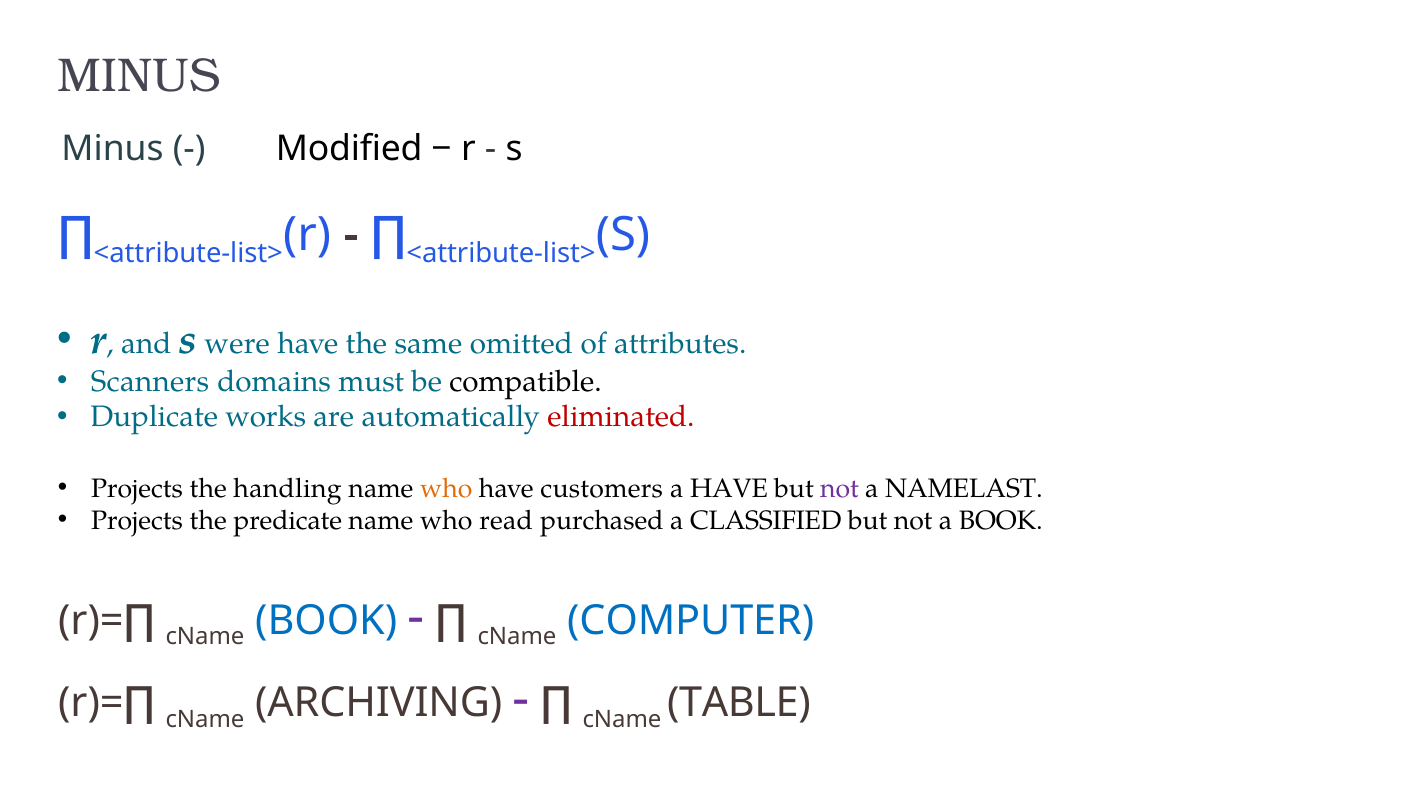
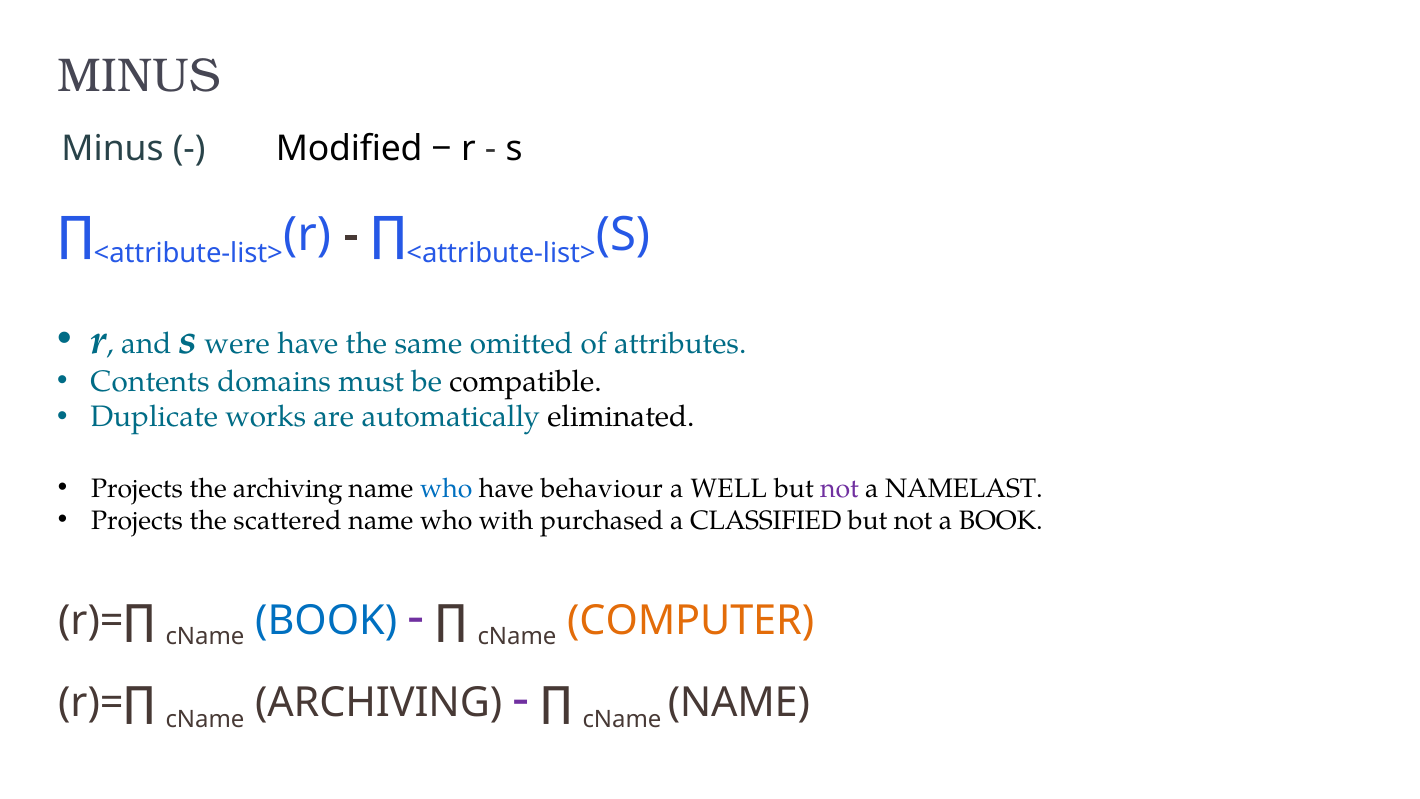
Scanners: Scanners -> Contents (150, 381)
eliminated colour: red -> black (621, 417)
the handling: handling -> archiving (288, 488)
who colour: orange -> blue (446, 488)
customers: customers -> behaviour (602, 488)
a HAVE: HAVE -> WELL (729, 488)
predicate: predicate -> scattered (288, 520)
read: read -> with (506, 520)
COMPUTER colour: blue -> orange (691, 620)
cName TABLE: TABLE -> NAME (739, 703)
